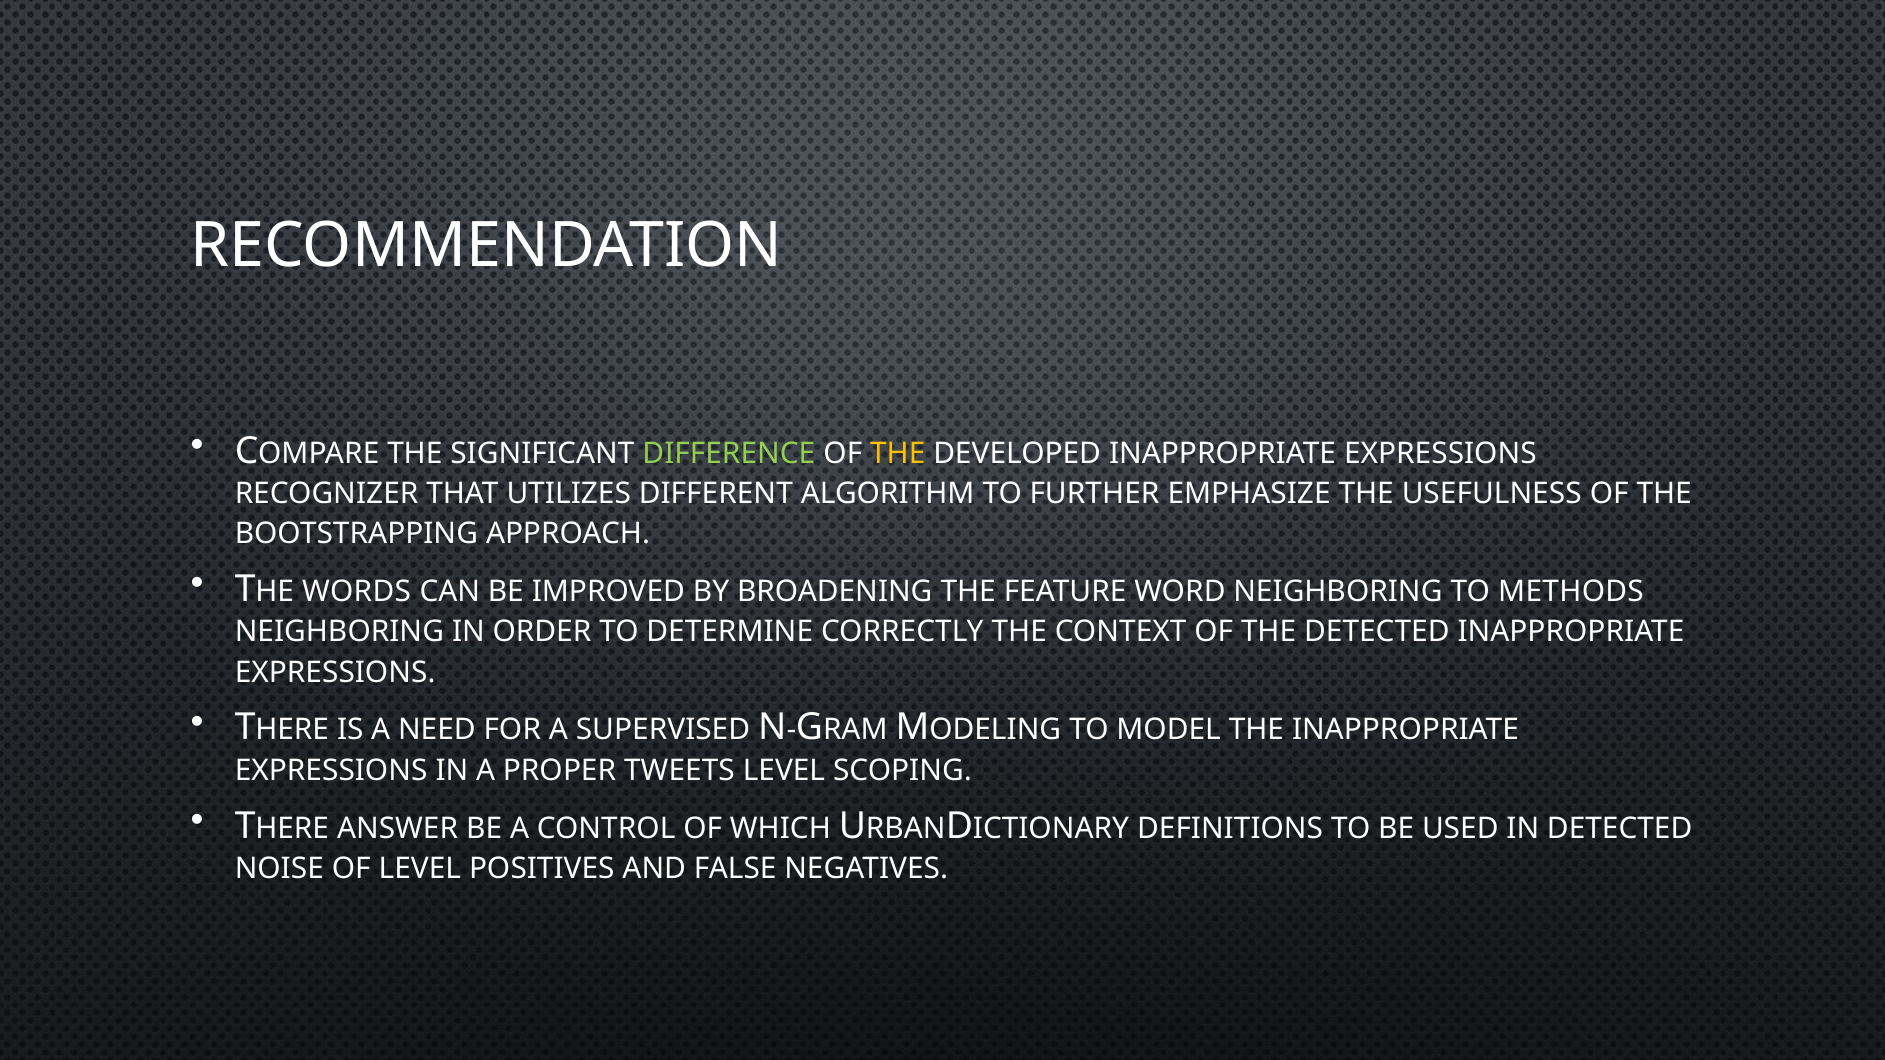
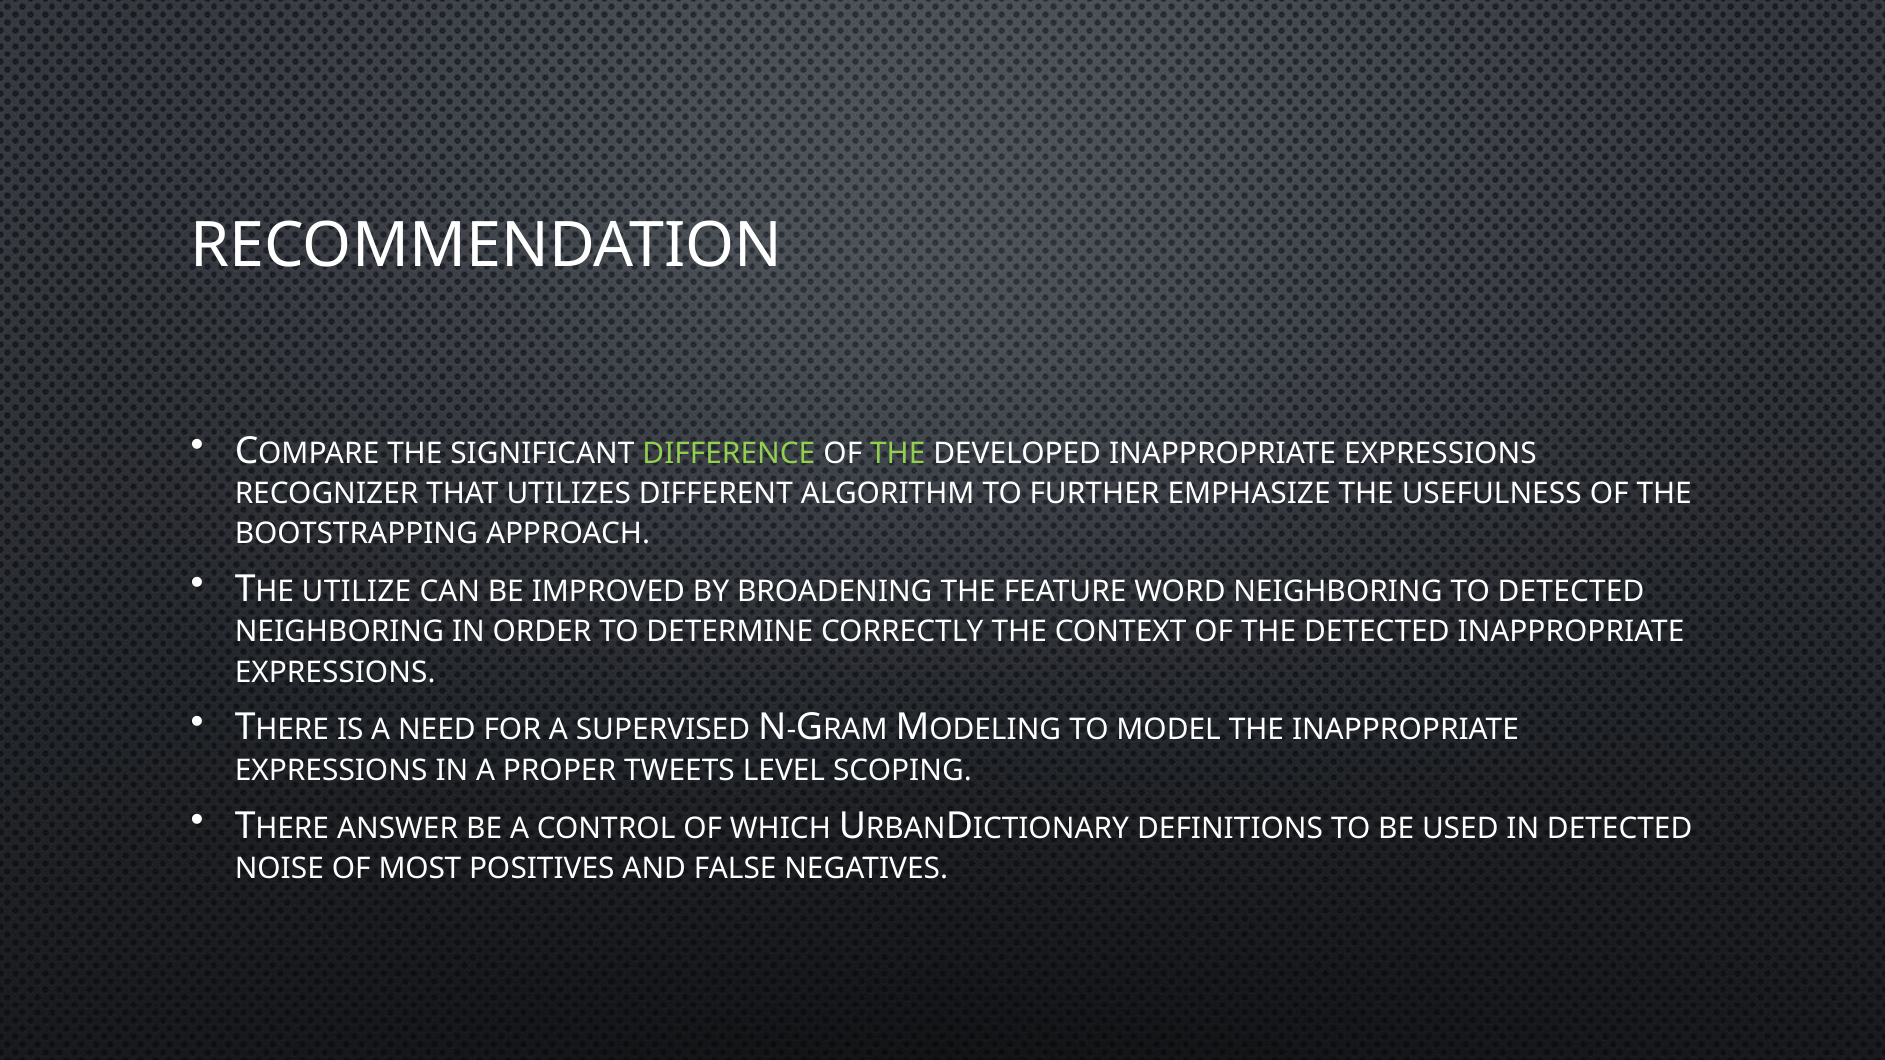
THE colour: yellow -> light green (898, 453)
WORDS: WORDS -> UTILIZE (357, 592)
TO METHODS: METHODS -> DETECTED (1571, 592)
OF LEVEL: LEVEL -> MOST (420, 869)
